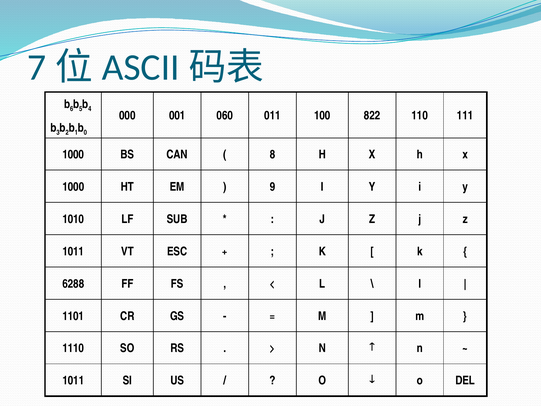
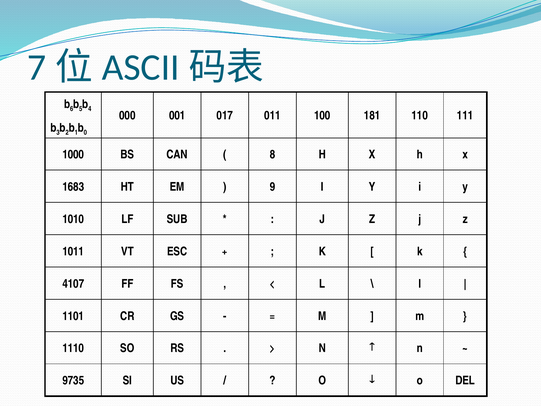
060: 060 -> 017 (225, 116)
822: 822 -> 181 (372, 116)
1000: 1000 -> 1683 (73, 187)
6288: 6288 -> 4107 (73, 284)
1011: 1011 -> 9735 (73, 380)
